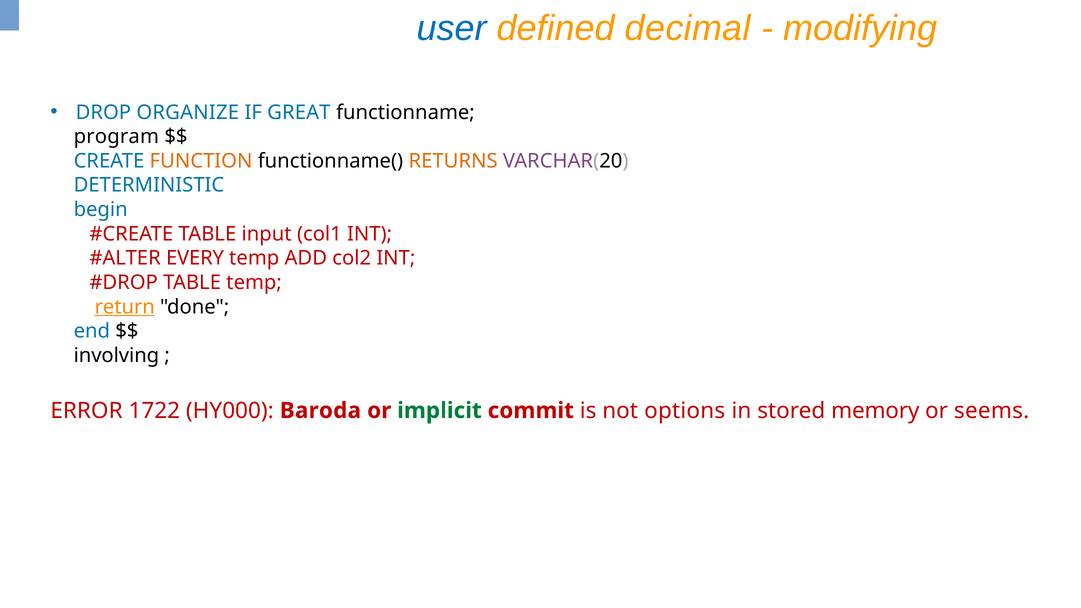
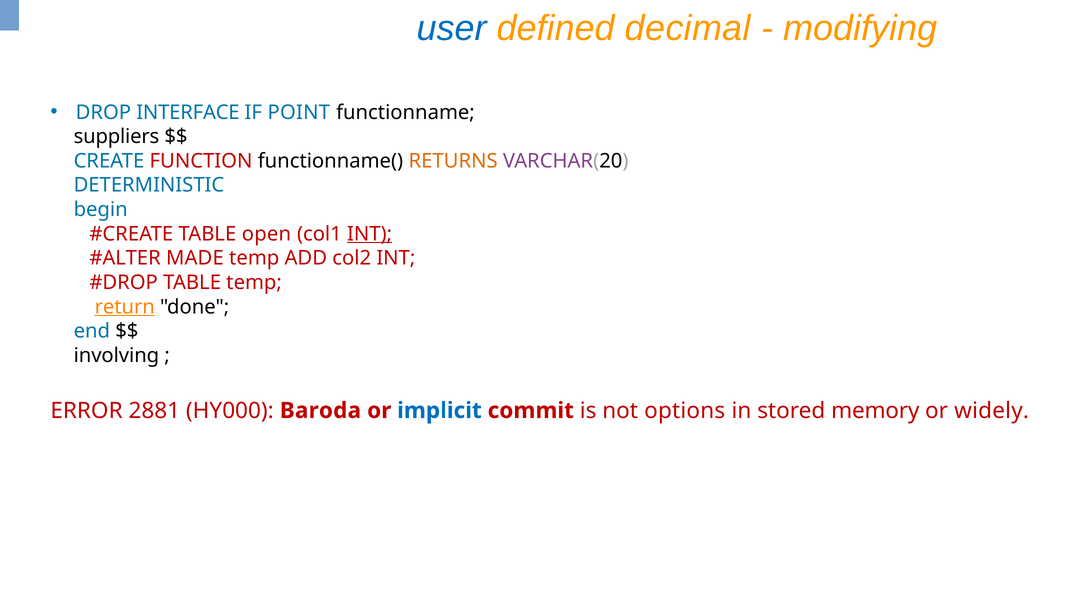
ORGANIZE: ORGANIZE -> INTERFACE (188, 112)
GREAT: GREAT -> POINT (299, 112)
program: program -> suppliers (116, 137)
FUNCTION colour: orange -> red (201, 161)
input: input -> open (266, 234)
INT underline: none -> present (370, 234)
EVERY: EVERY -> MADE (195, 258)
1722: 1722 -> 2881 (154, 411)
implicit colour: green -> blue (439, 411)
seems: seems -> widely (992, 411)
